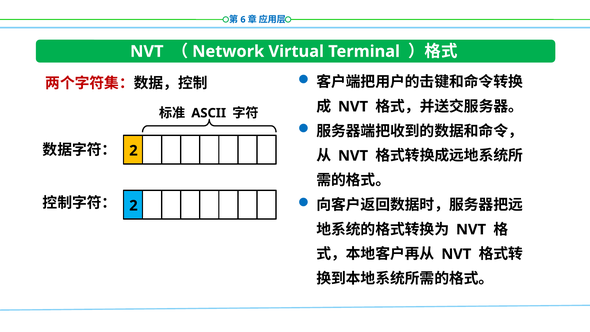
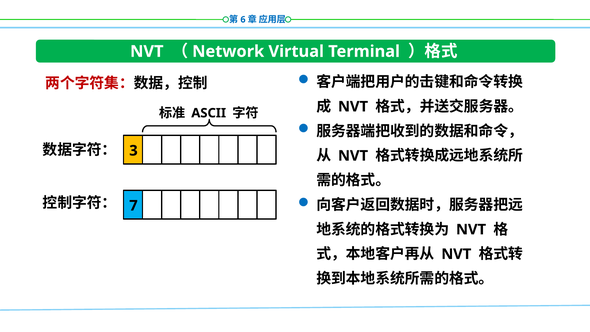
2: 2 -> 3 (133, 151)
2: 2 -> 7 (133, 206)
